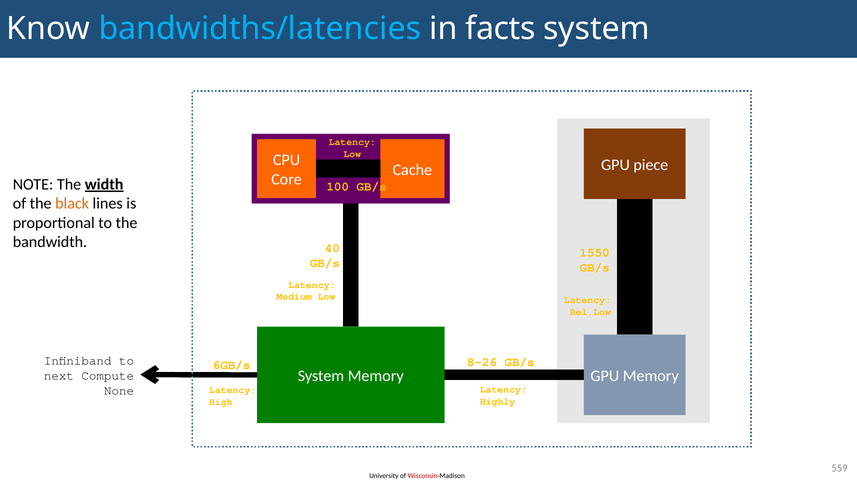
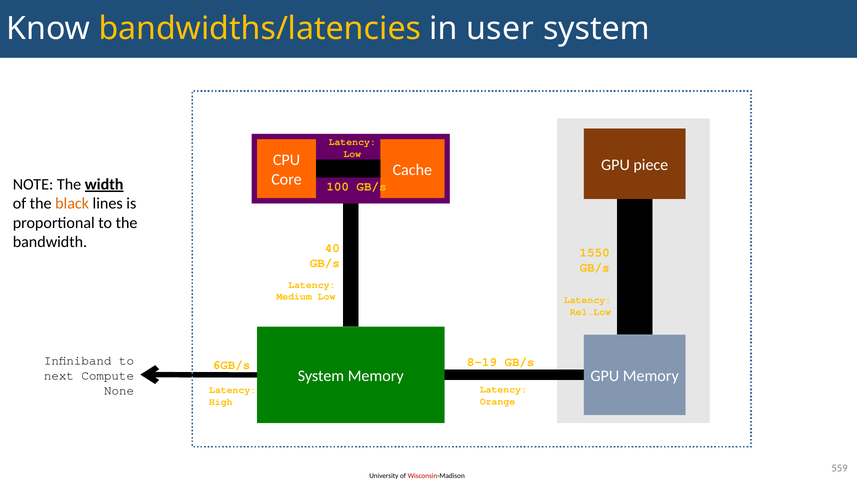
bandwidths/latencies colour: light blue -> yellow (260, 29)
facts: facts -> user (500, 29)
8-26: 8-26 -> 8-19 (482, 362)
Highly: Highly -> Orange (498, 401)
